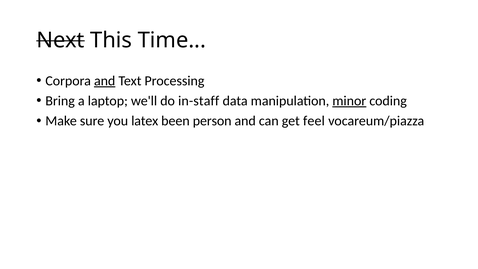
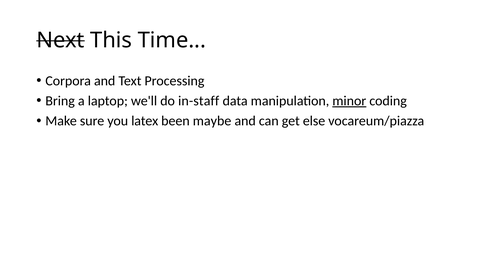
and underline: present -> none (105, 81)
person: person -> maybe (212, 121)
feel: feel -> else (314, 121)
